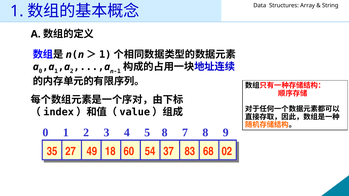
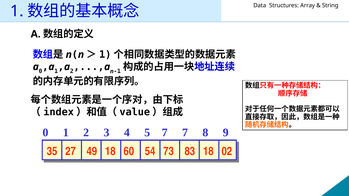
5 8: 8 -> 7 (165, 133)
37: 37 -> 73 (169, 152)
83 68: 68 -> 18 (208, 152)
